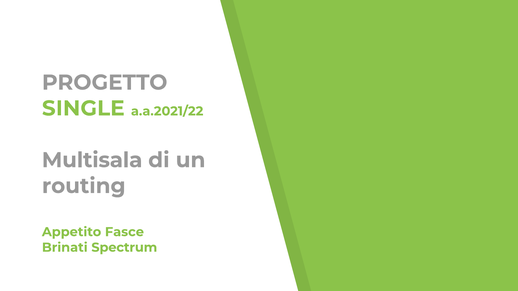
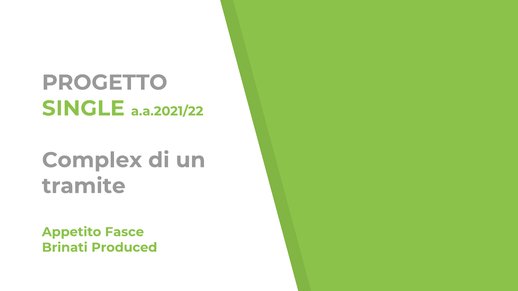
Multisala: Multisala -> Complex (92, 160)
routing: routing -> tramite (84, 186)
Spectrum: Spectrum -> Produced (124, 248)
